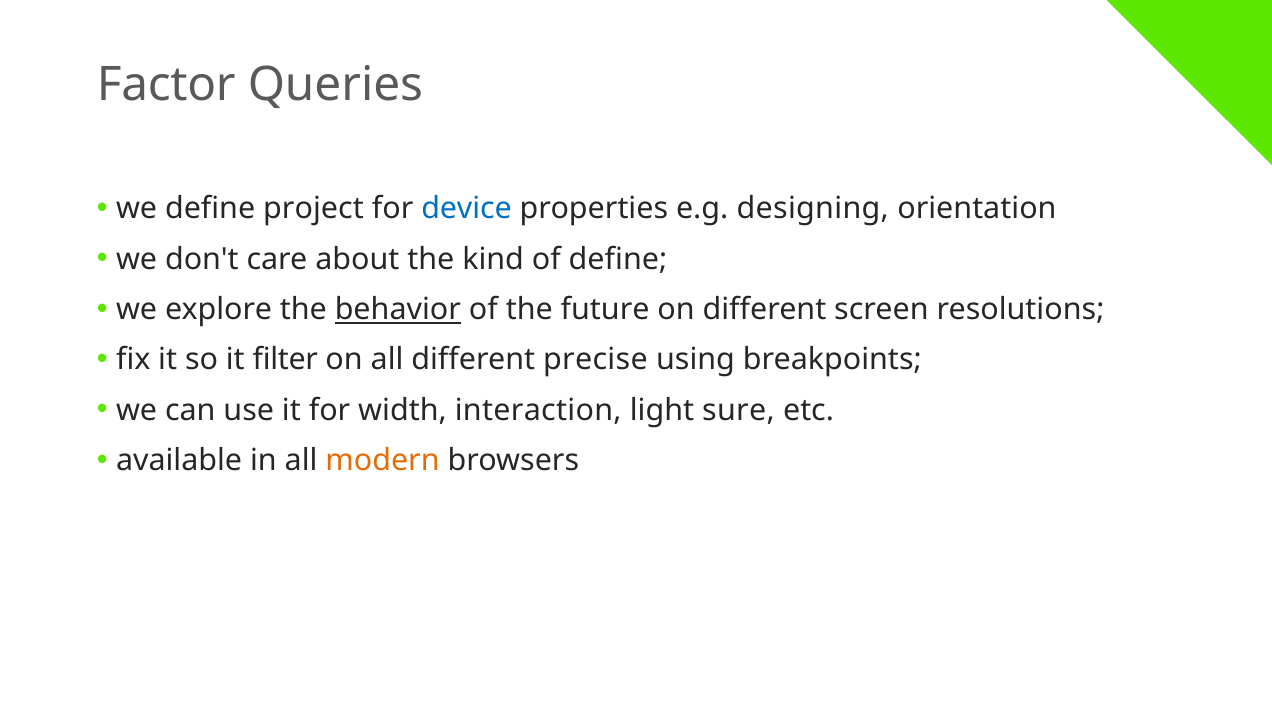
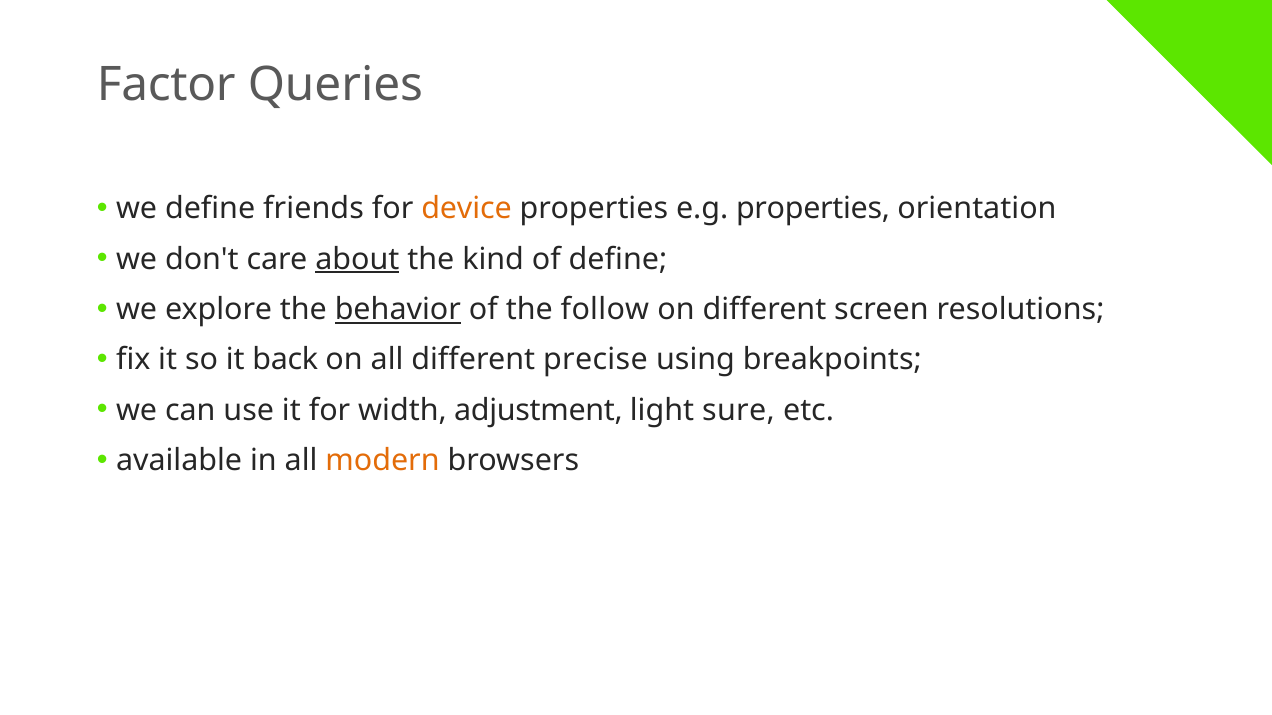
project: project -> friends (314, 209)
device colour: blue -> orange (467, 209)
e.g designing: designing -> properties (813, 209)
about underline: none -> present (357, 259)
future: future -> follow (605, 310)
filter: filter -> back (285, 360)
interaction: interaction -> adjustment (538, 411)
